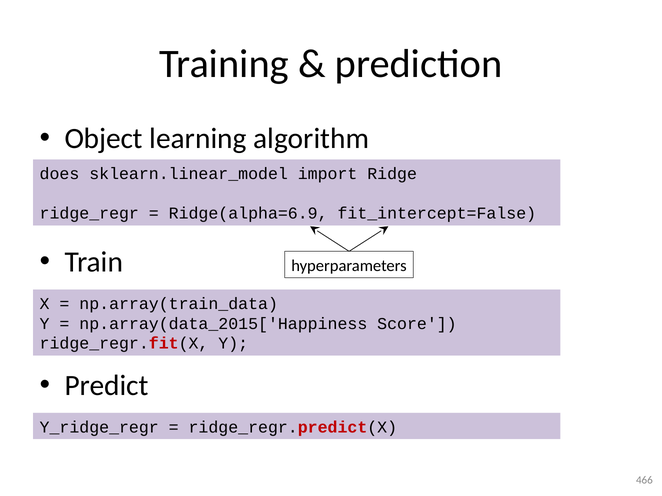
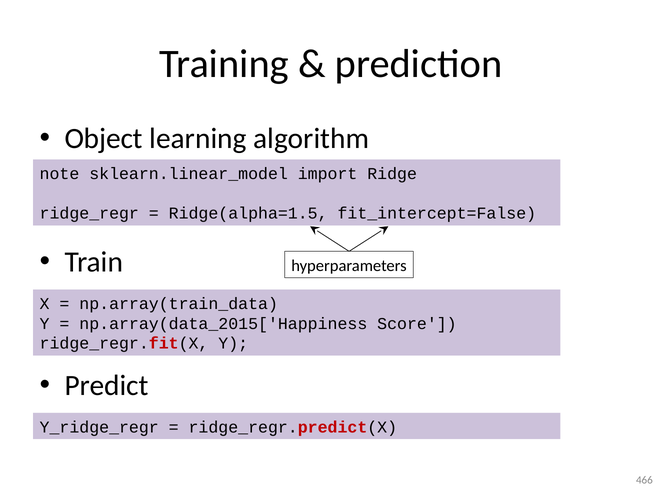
does: does -> note (59, 174)
Ridge(alpha=6.9: Ridge(alpha=6.9 -> Ridge(alpha=1.5 (248, 214)
